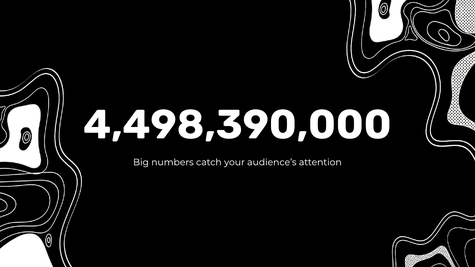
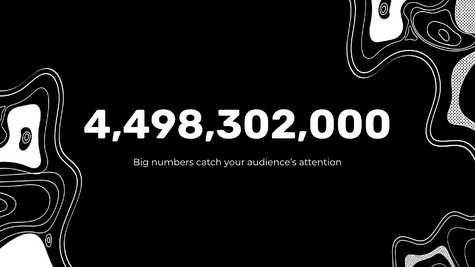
4,498,390,000: 4,498,390,000 -> 4,498,302,000 (237, 125)
